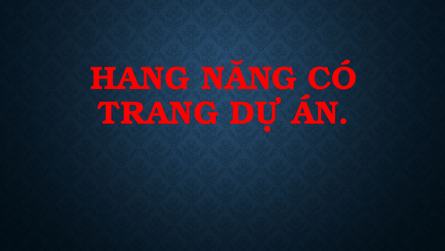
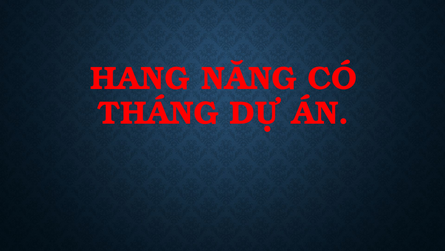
TRANG: TRANG -> THÁNG (158, 113)
